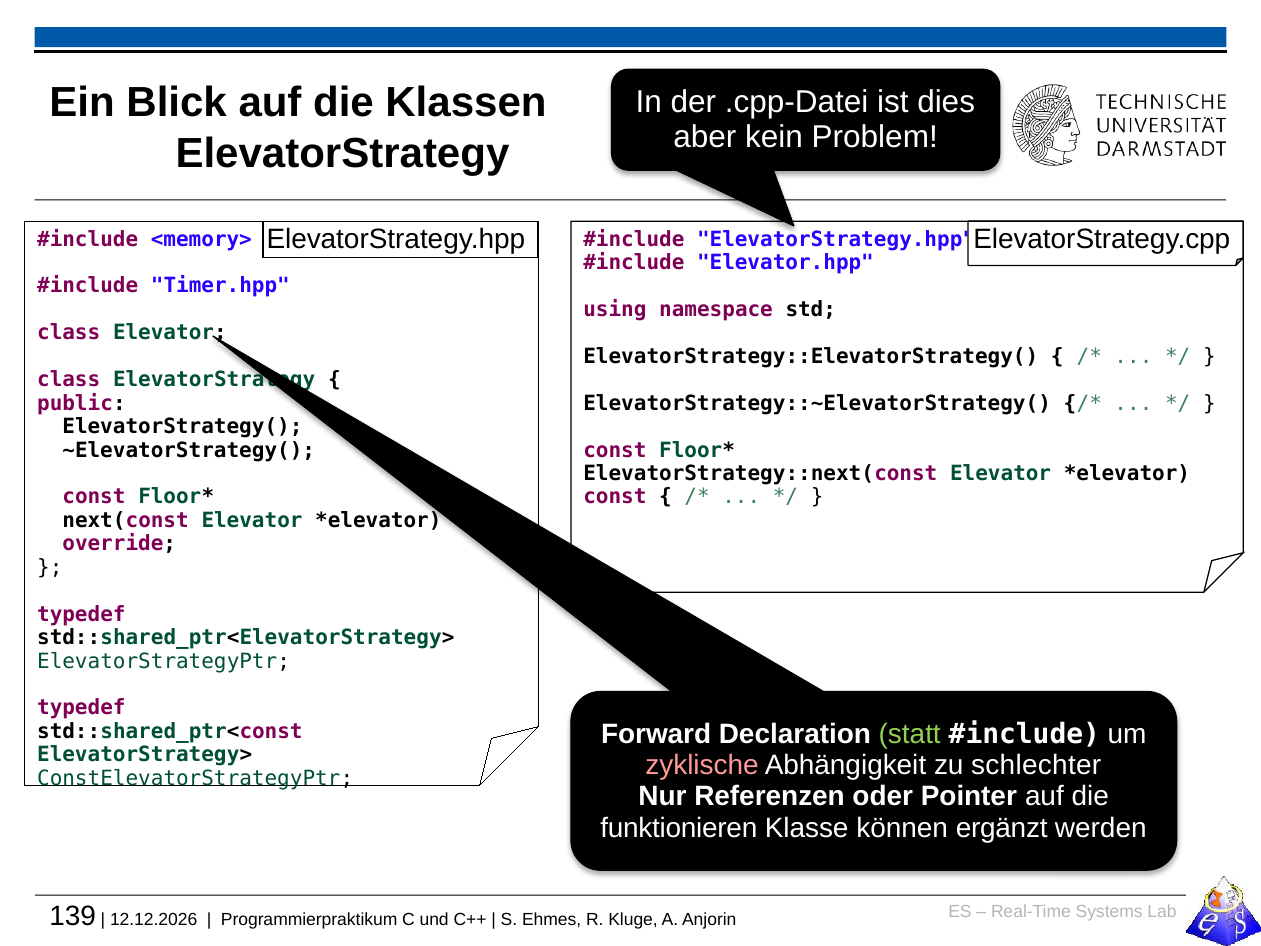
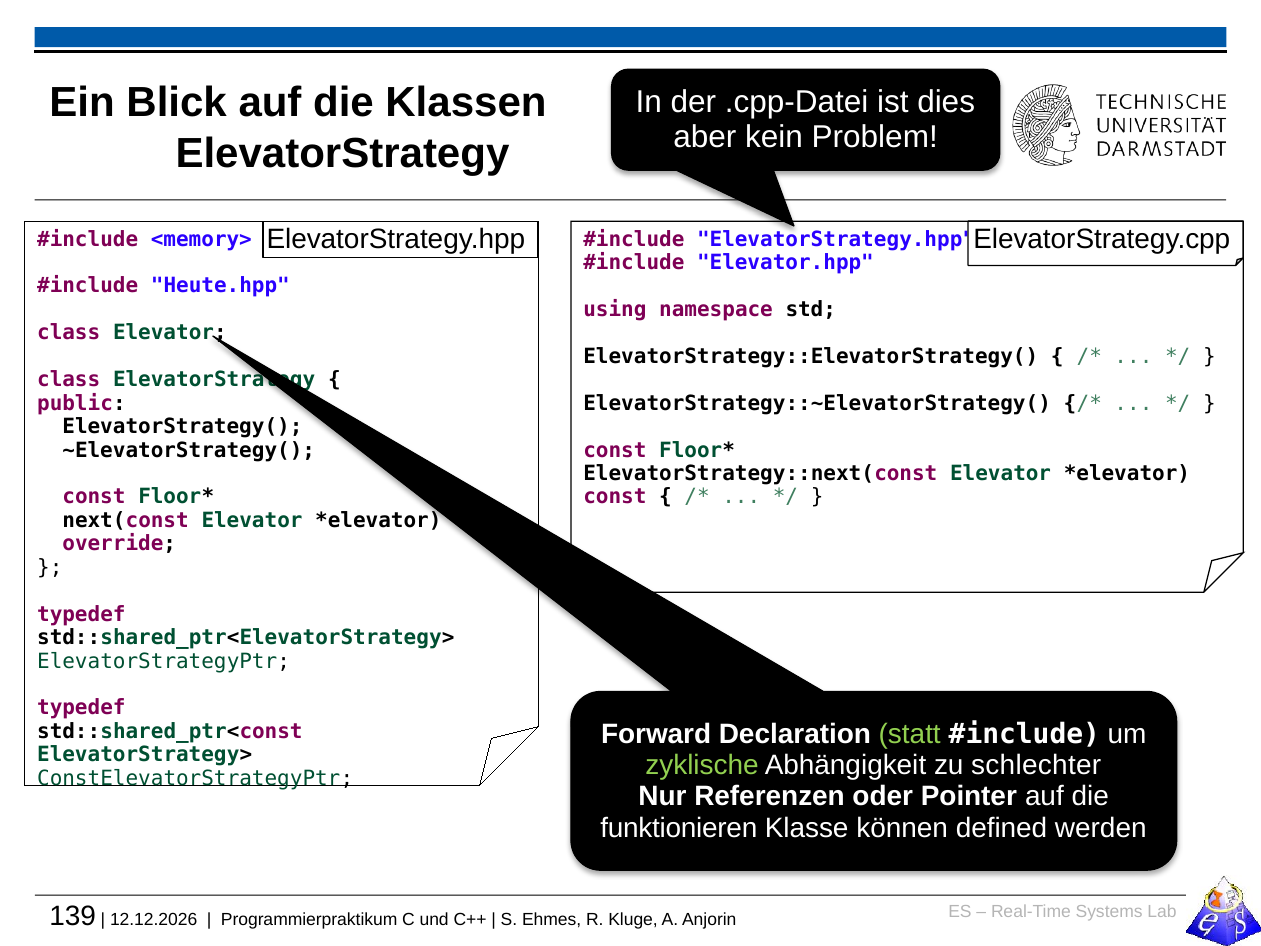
Timer.hpp: Timer.hpp -> Heute.hpp (220, 286)
zyklische colour: pink -> light green (702, 765)
ergänzt: ergänzt -> defined (1002, 828)
